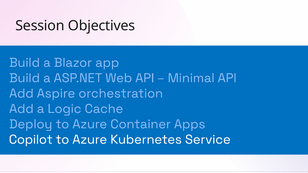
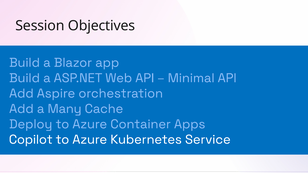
Logic: Logic -> Many (65, 109)
